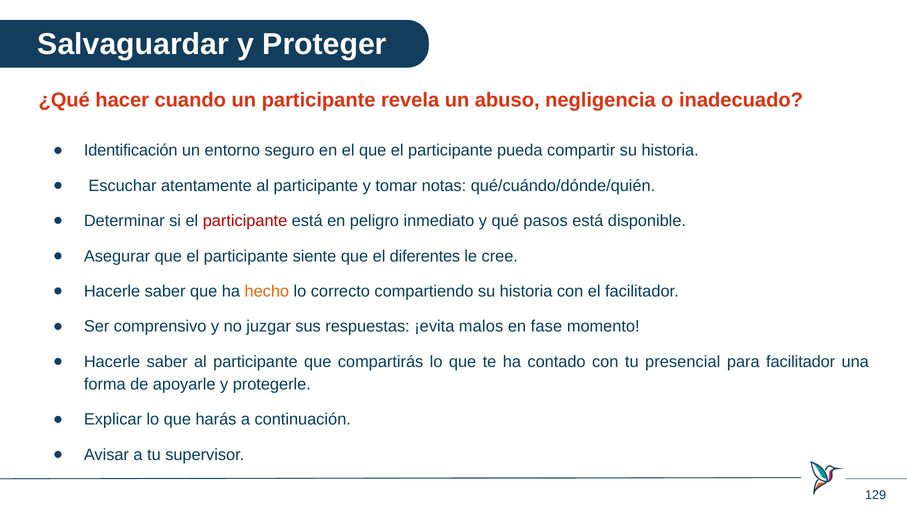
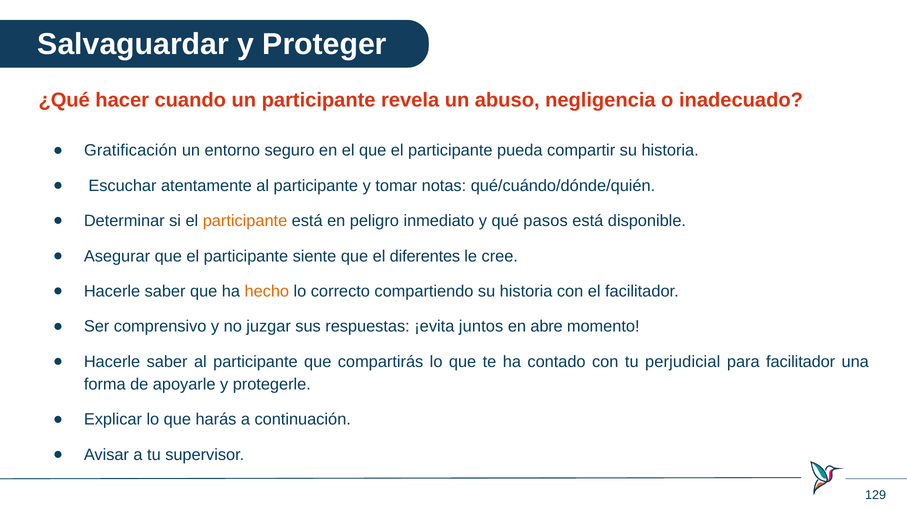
Identificación: Identificación -> Gratificación (131, 151)
participante colour: red -> orange (245, 221)
malos: malos -> juntos (481, 327)
fase: fase -> abre (547, 327)
presencial: presencial -> perjudicial (683, 362)
